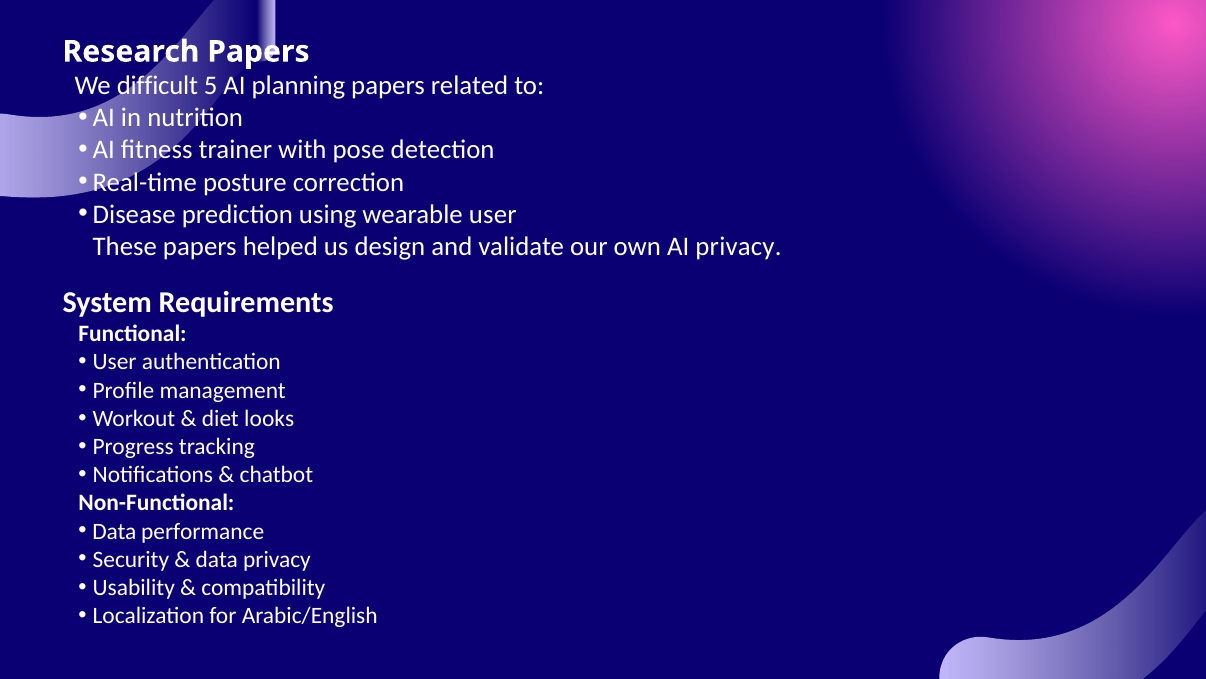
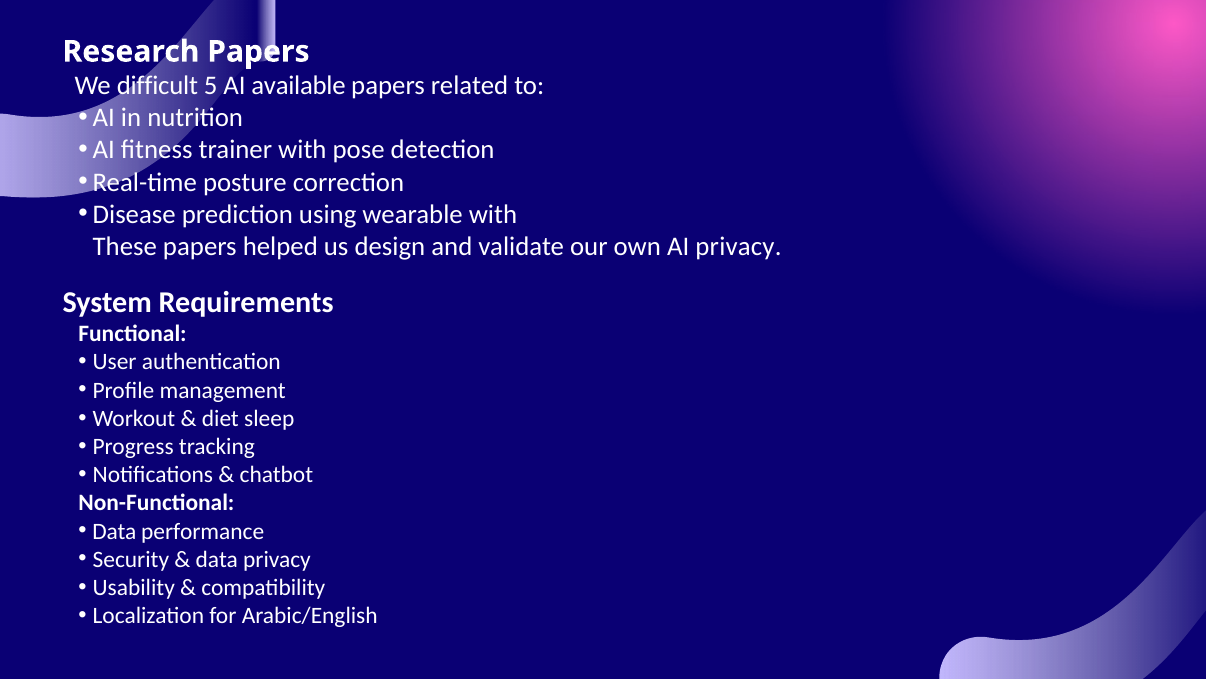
planning: planning -> available (299, 86)
wearable user: user -> with (493, 214)
looks: looks -> sleep (269, 418)
